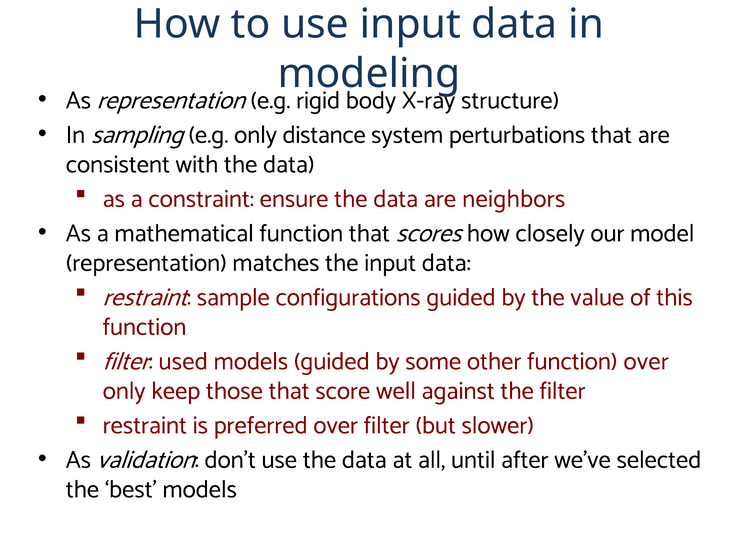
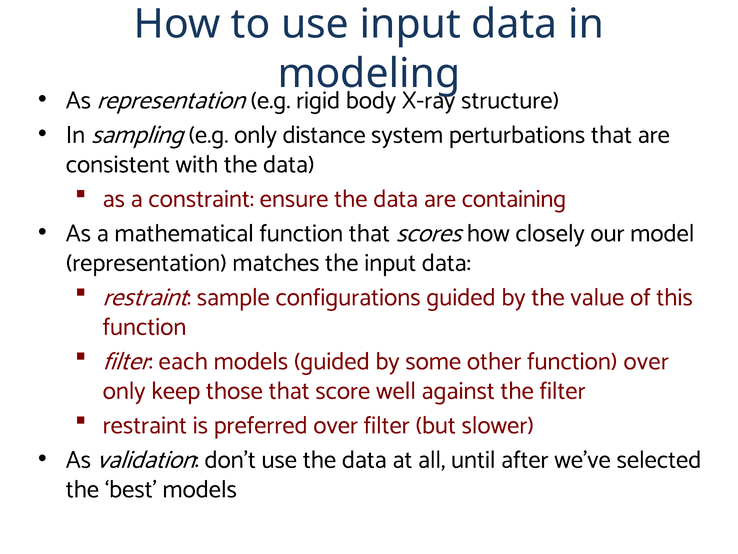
neighbors: neighbors -> containing (514, 199)
used: used -> each (183, 361)
